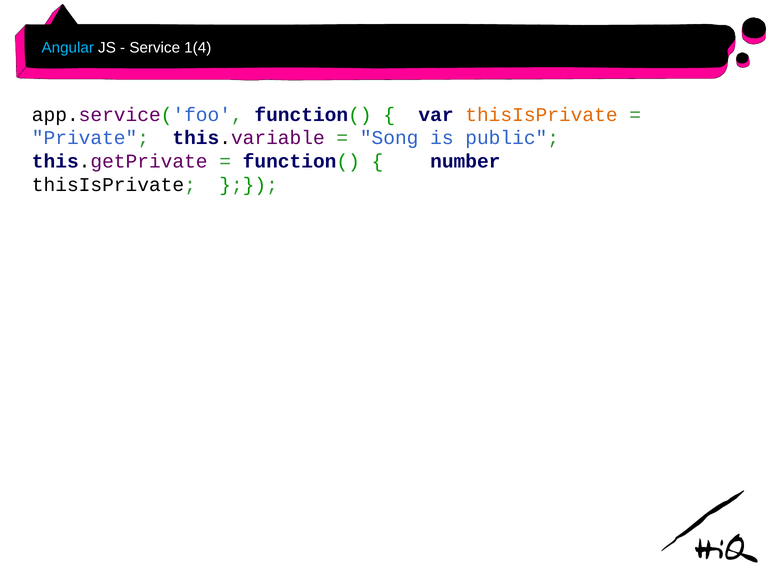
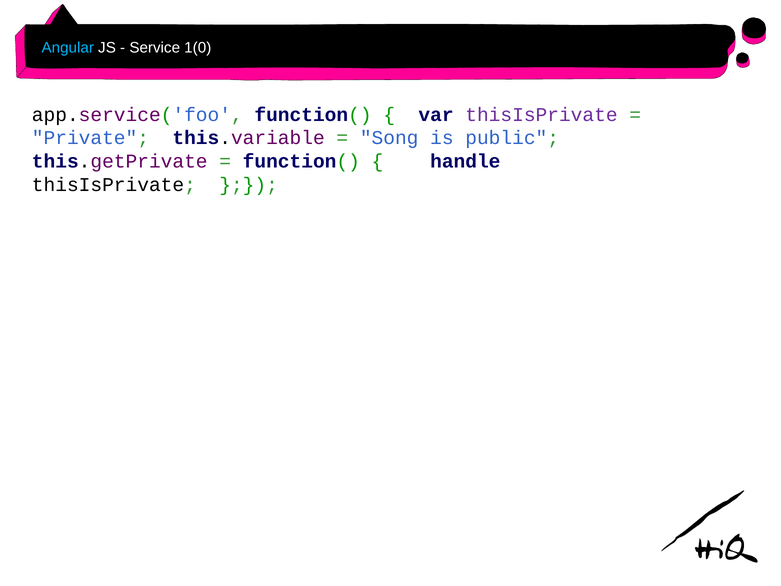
1(4: 1(4 -> 1(0 (198, 48)
thisIsPrivate colour: orange -> purple (541, 115)
number: number -> handle (465, 161)
